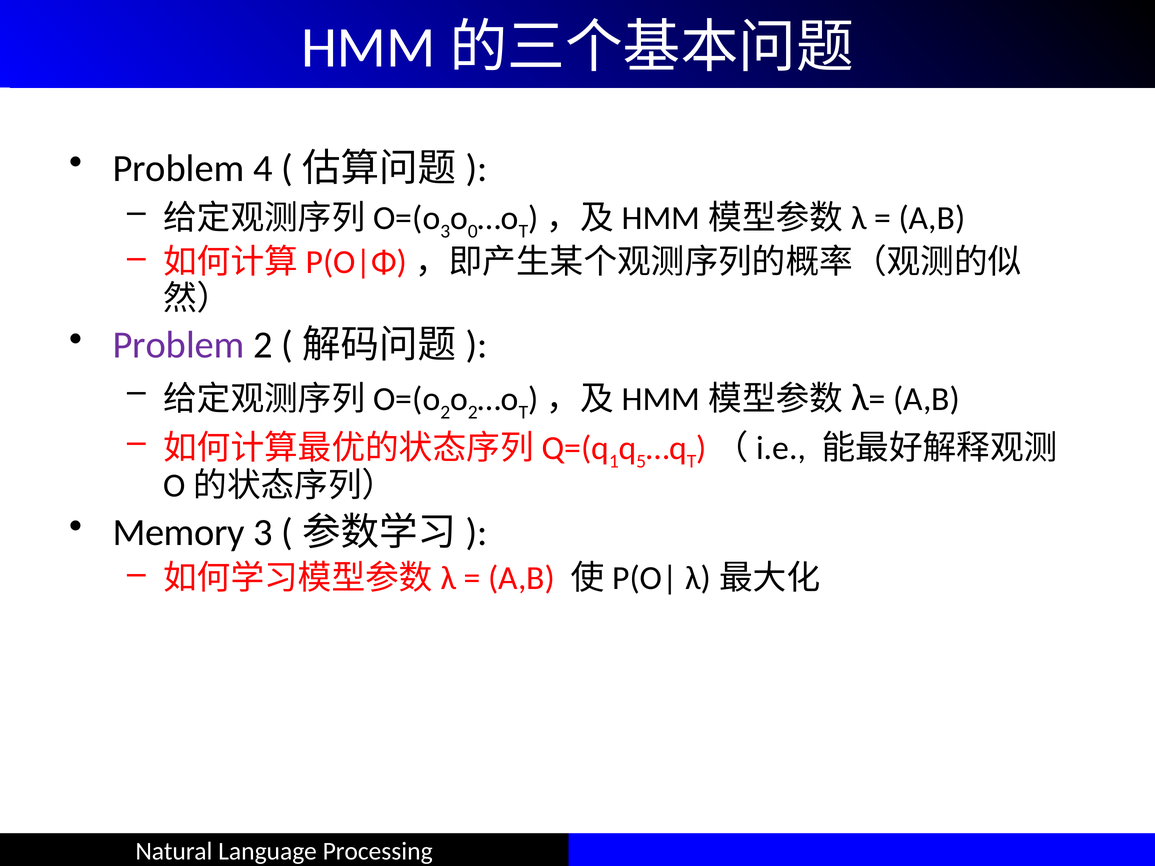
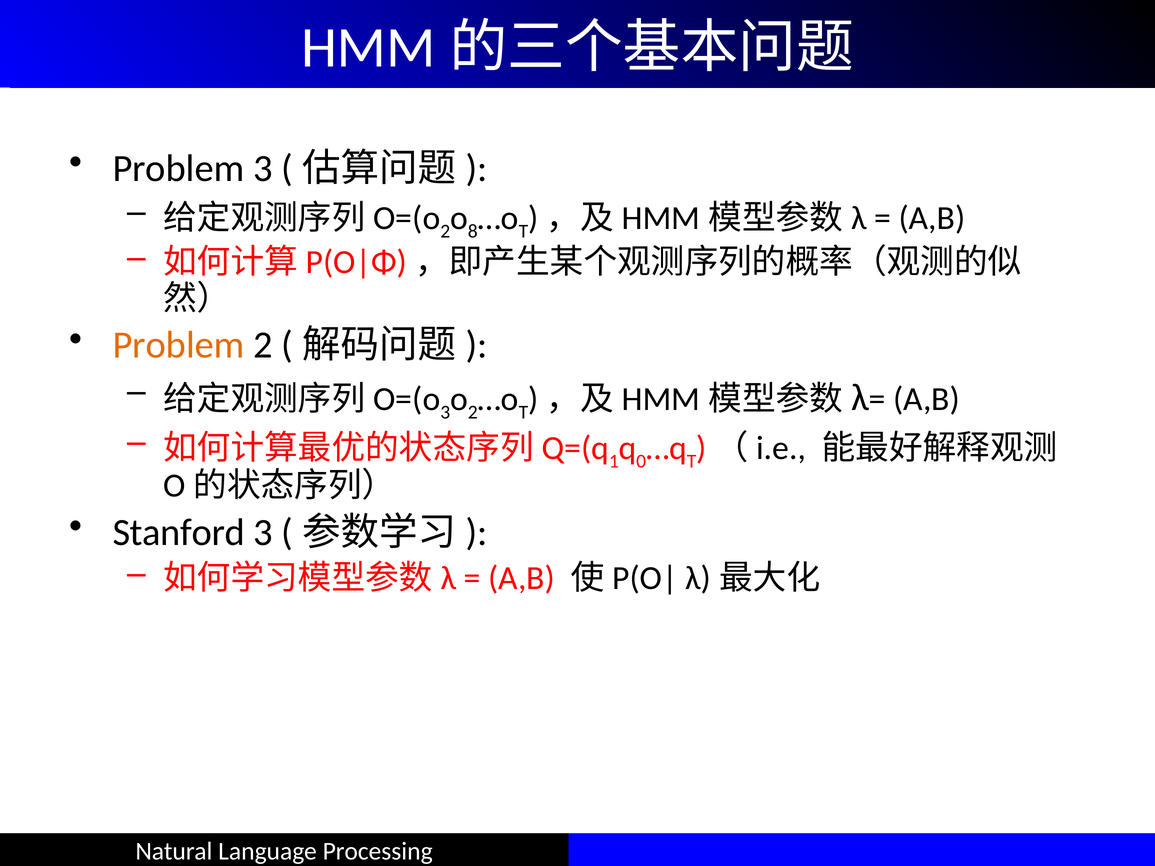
Problem 4: 4 -> 3 (263, 168)
3: 3 -> 2 (445, 231)
0: 0 -> 8 (473, 231)
Problem colour: purple -> orange (179, 345)
2: 2 -> 3 (445, 413)
5: 5 -> 0 (641, 462)
Memory: Memory -> Stanford (179, 532)
